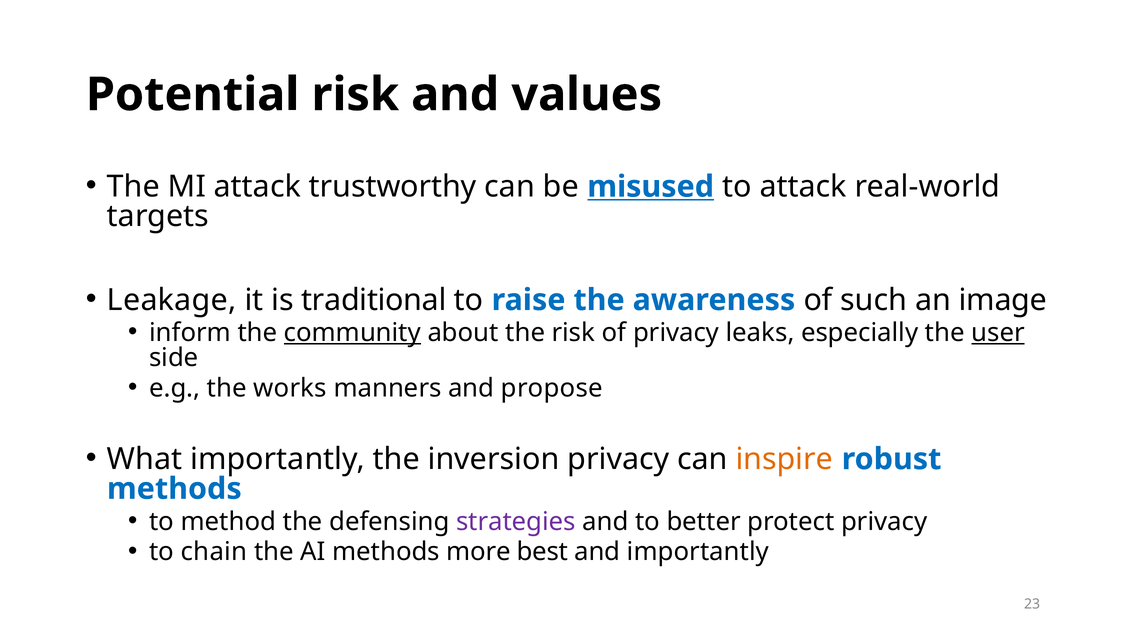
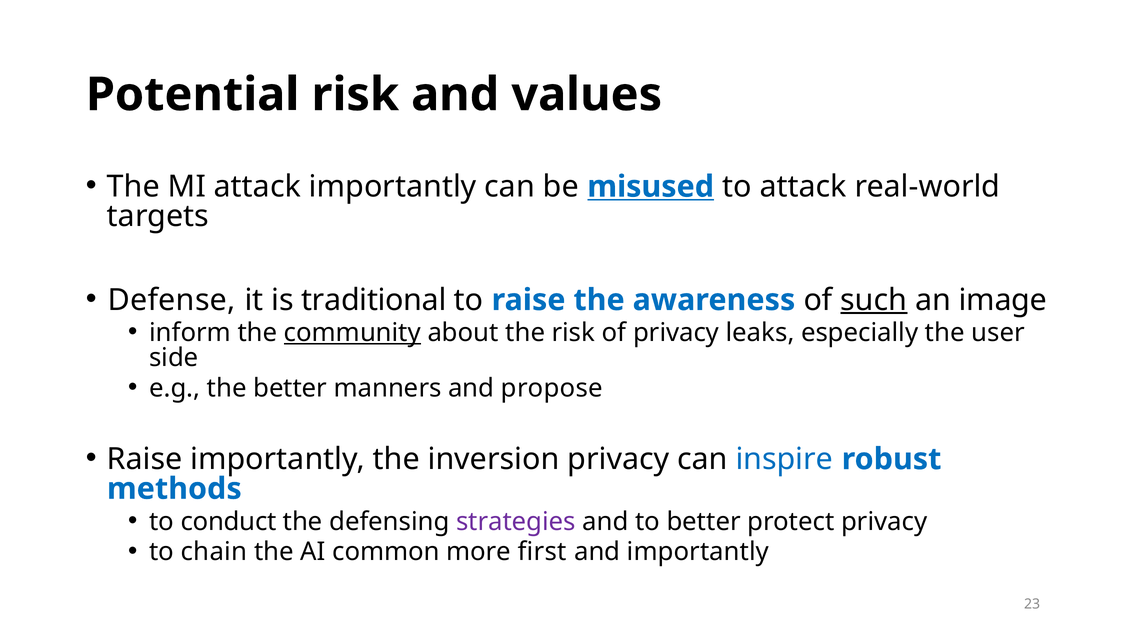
attack trustworthy: trustworthy -> importantly (393, 186)
Leakage: Leakage -> Defense (172, 300)
such underline: none -> present (874, 300)
user underline: present -> none (998, 332)
the works: works -> better (290, 388)
What: What -> Raise (145, 459)
inspire colour: orange -> blue (784, 459)
method: method -> conduct (229, 521)
AI methods: methods -> common (386, 551)
best: best -> first (542, 551)
